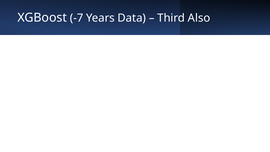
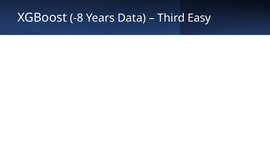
-7: -7 -> -8 (77, 18)
Also: Also -> Easy (199, 18)
